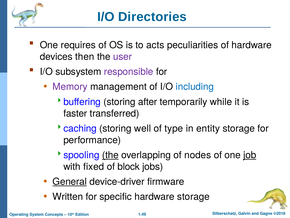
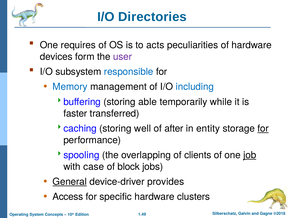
then: then -> form (85, 57)
responsible colour: purple -> blue (129, 72)
Memory colour: purple -> blue (70, 87)
after: after -> able (148, 102)
type: type -> after (174, 128)
for underline: none -> present (263, 128)
the underline: present -> none (110, 155)
nodes: nodes -> clients (198, 155)
fixed: fixed -> case (94, 166)
firmware: firmware -> provides (166, 181)
Written: Written -> Access (68, 196)
hardware storage: storage -> clusters (194, 196)
